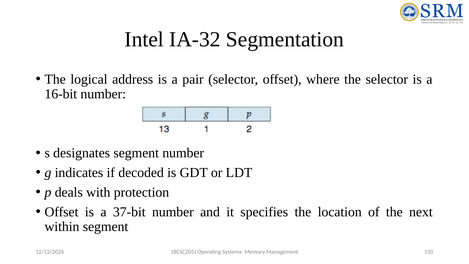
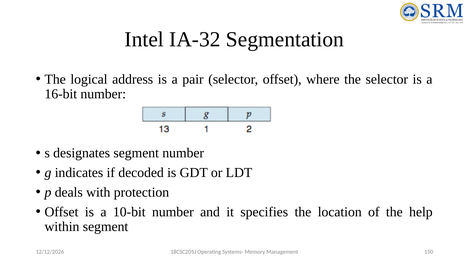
37-bit: 37-bit -> 10-bit (129, 212)
next: next -> help (421, 212)
